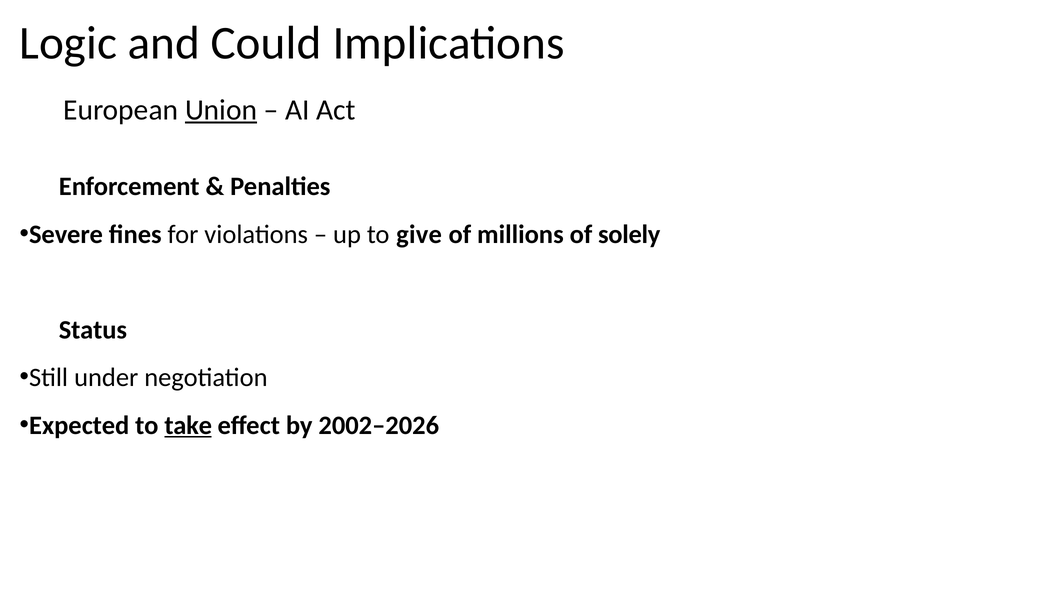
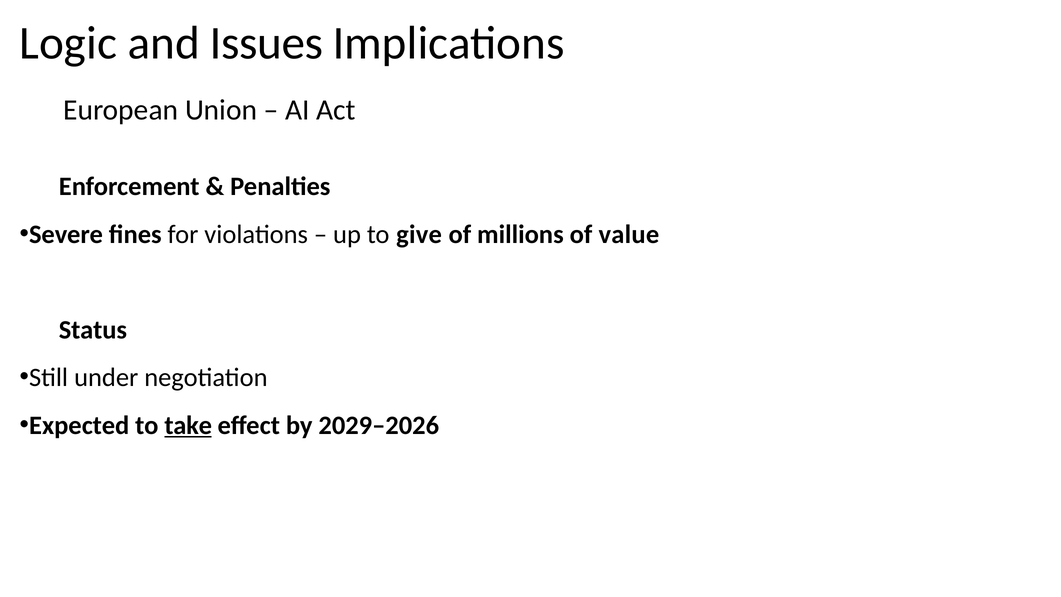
Could: Could -> Issues (266, 43)
Union underline: present -> none (221, 110)
solely: solely -> value (629, 234)
2002–2026: 2002–2026 -> 2029–2026 (379, 425)
